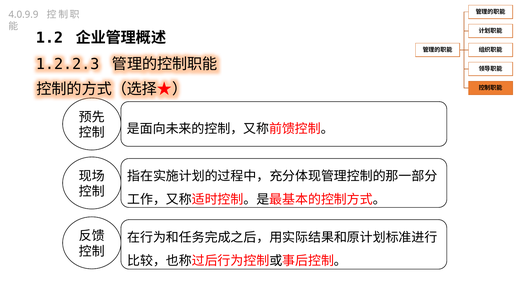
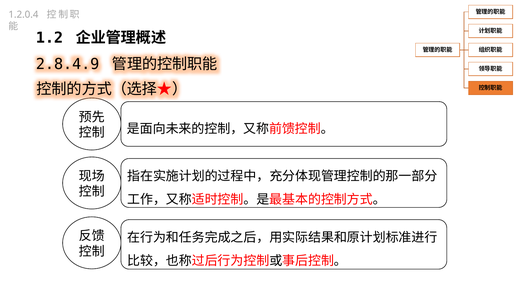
4.0.9.9: 4.0.9.9 -> 1.2.0.4 (23, 15)
1.2.2.3: 1.2.2.3 -> 2.8.4.9 (68, 64)
